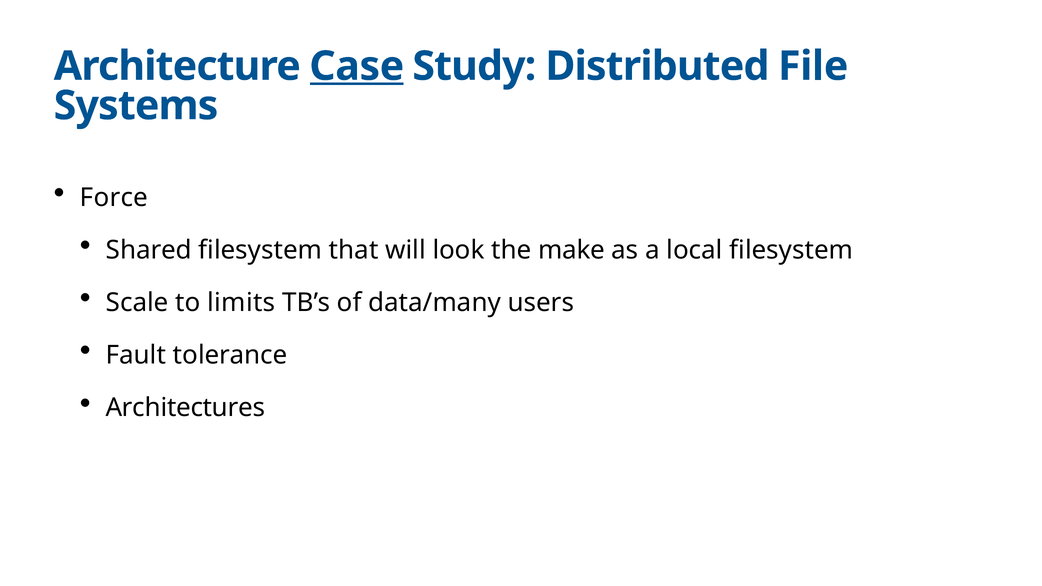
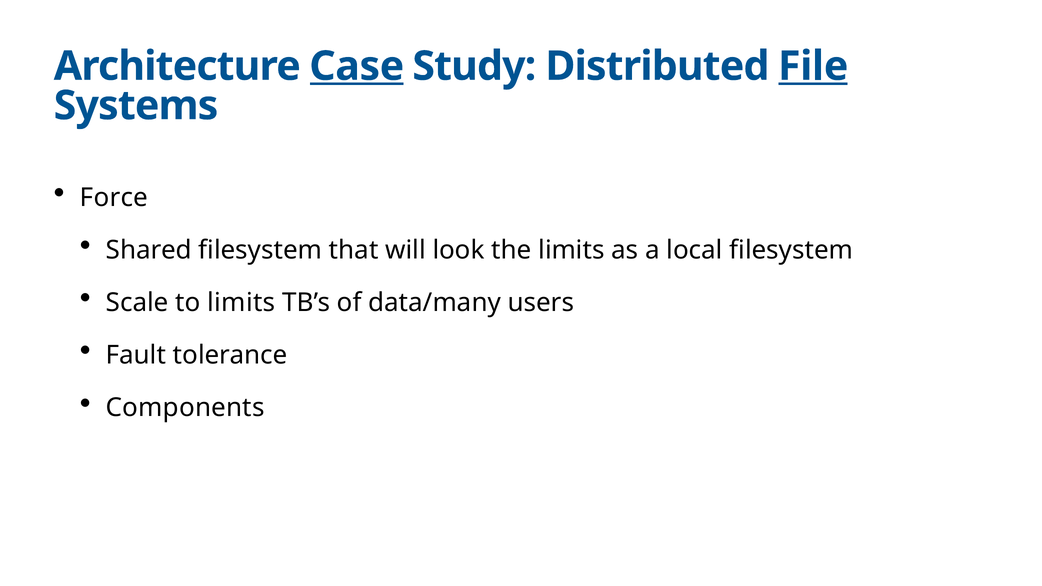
File underline: none -> present (813, 66)
the make: make -> limits (571, 250)
Architectures: Architectures -> Components (185, 408)
